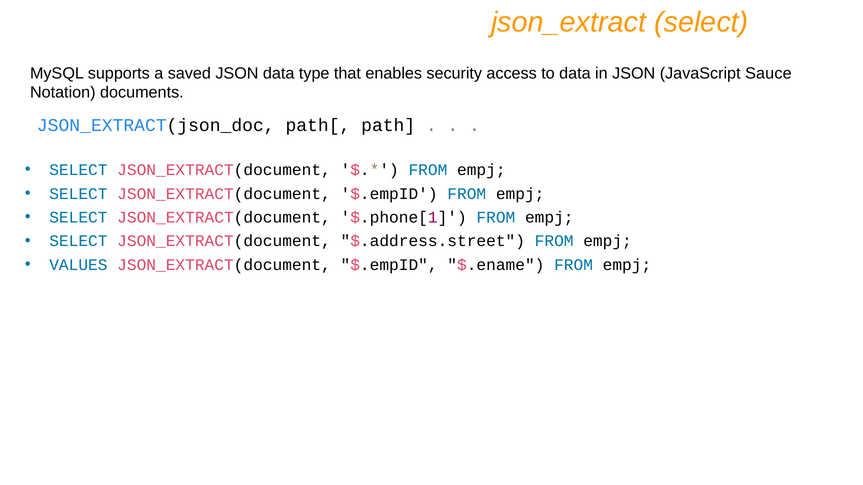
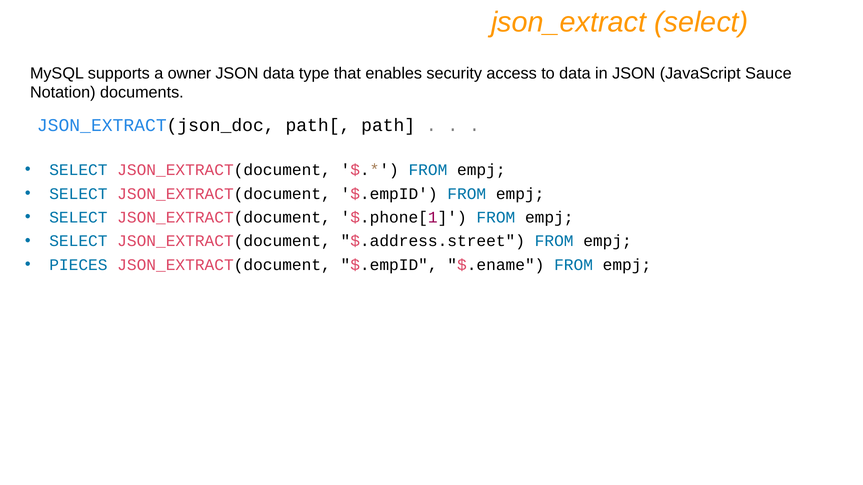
saved: saved -> owner (189, 73)
VALUES: VALUES -> PIECES (78, 265)
